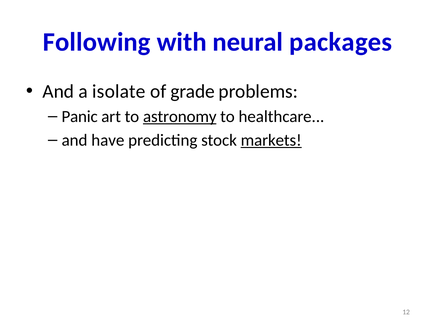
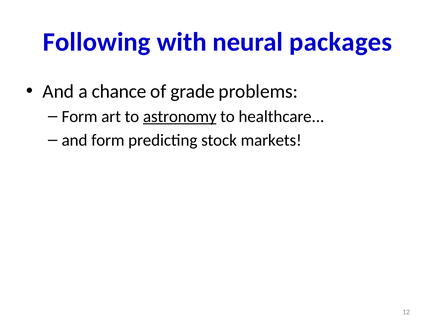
isolate: isolate -> chance (119, 91)
Panic: Panic -> Form (80, 116)
and have: have -> form (108, 140)
markets underline: present -> none (271, 140)
